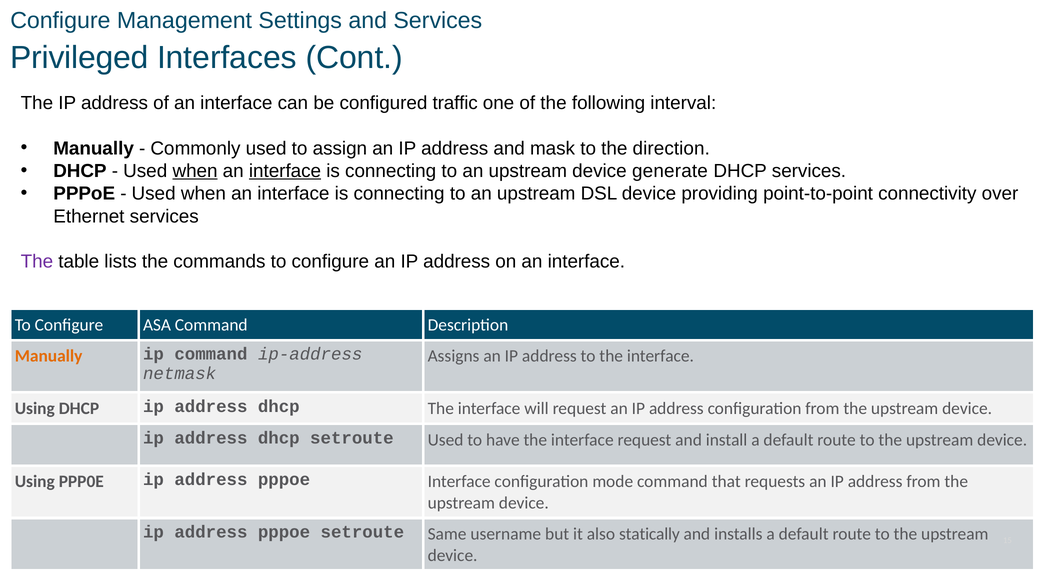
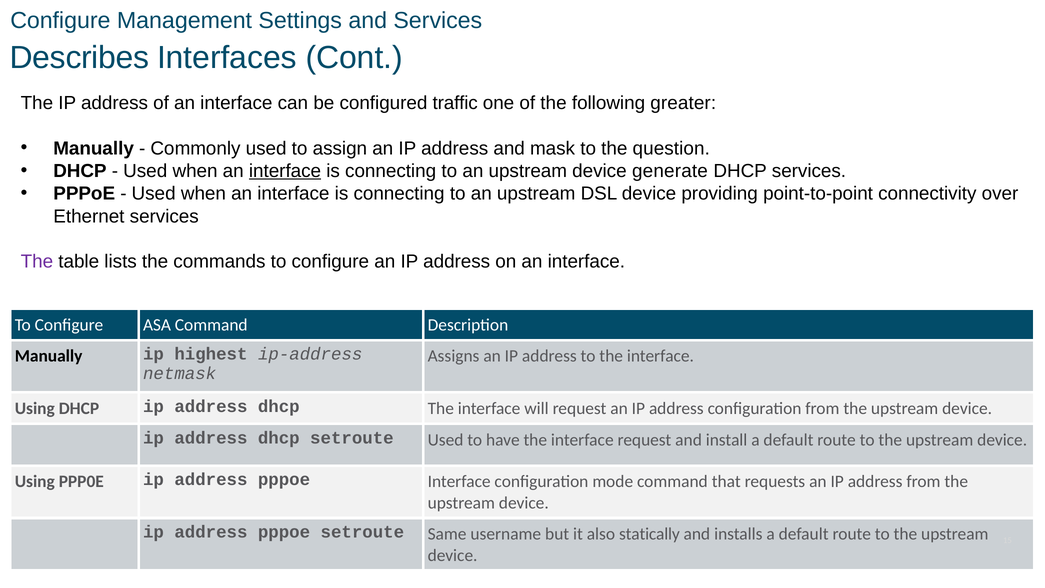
Privileged: Privileged -> Describes (79, 58)
interval: interval -> greater (683, 103)
direction: direction -> question (671, 148)
when underline: present -> none (195, 171)
Manually colour: orange -> black (49, 356)
ip command: command -> highest (211, 354)
